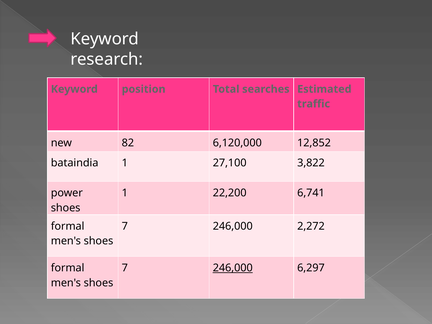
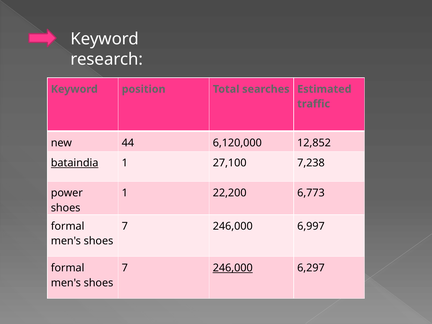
82: 82 -> 44 (128, 143)
bataindia underline: none -> present (75, 163)
3,822: 3,822 -> 7,238 (311, 163)
6,741: 6,741 -> 6,773 (311, 193)
2,272: 2,272 -> 6,997 (311, 226)
